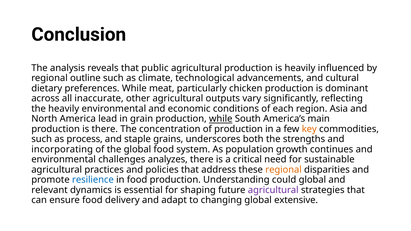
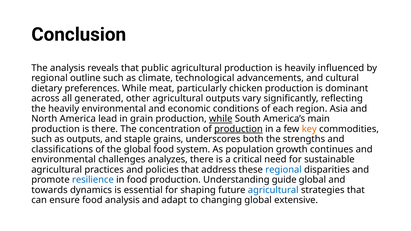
inaccurate: inaccurate -> generated (99, 99)
production underline: none -> present (238, 129)
as process: process -> outputs (85, 139)
incorporating: incorporating -> classifications (62, 149)
regional colour: orange -> blue (284, 170)
could: could -> guide (284, 180)
relevant: relevant -> towards (49, 190)
agricultural colour: purple -> blue (273, 190)
food delivery: delivery -> analysis (122, 200)
